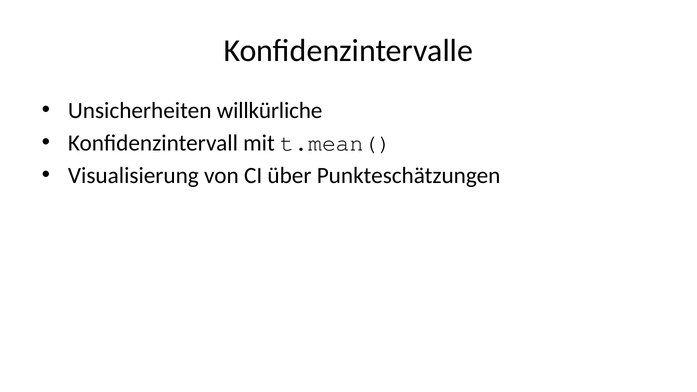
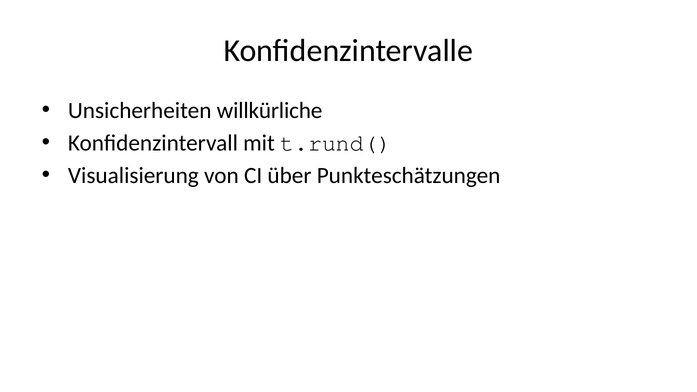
t.mean(: t.mean( -> t.rund( (336, 143)
